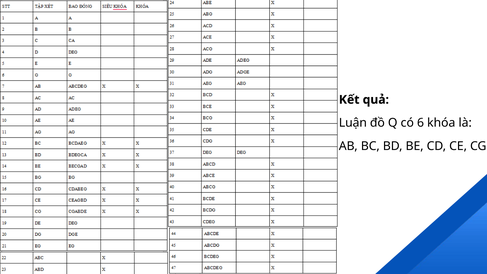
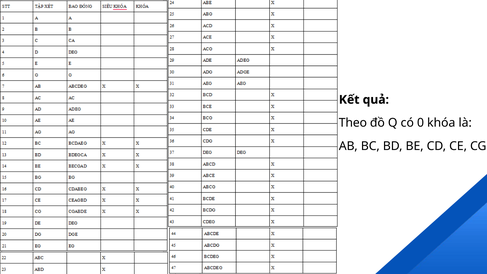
Luận: Luận -> Theo (353, 123)
6: 6 -> 0 (420, 123)
